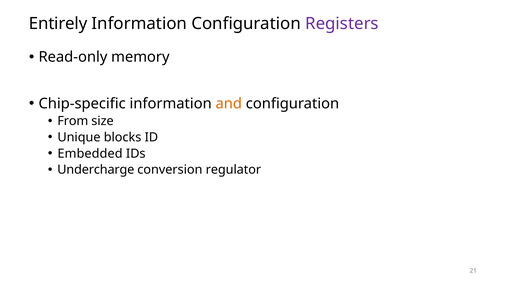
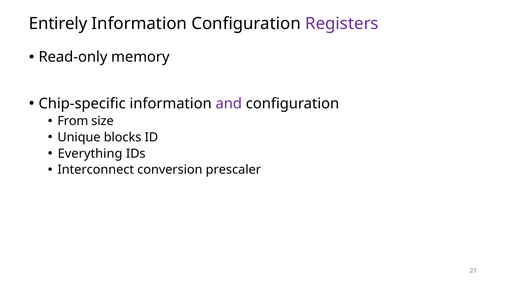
and colour: orange -> purple (229, 104)
Embedded: Embedded -> Everything (90, 154)
Undercharge: Undercharge -> Interconnect (96, 170)
regulator: regulator -> prescaler (233, 170)
